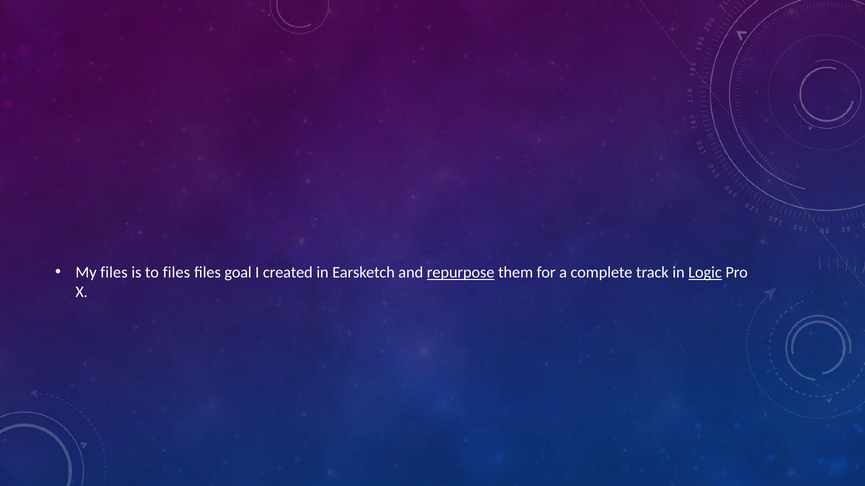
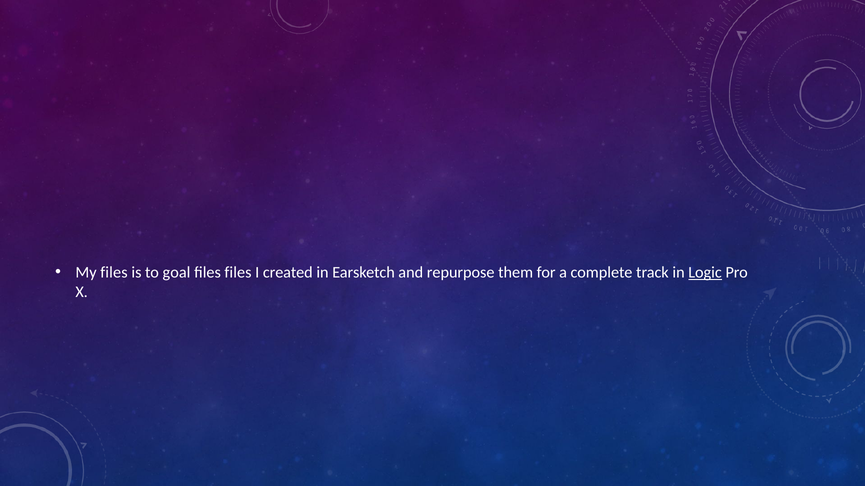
to files: files -> goal (177, 273)
files goal: goal -> files (238, 273)
repurpose underline: present -> none (461, 273)
